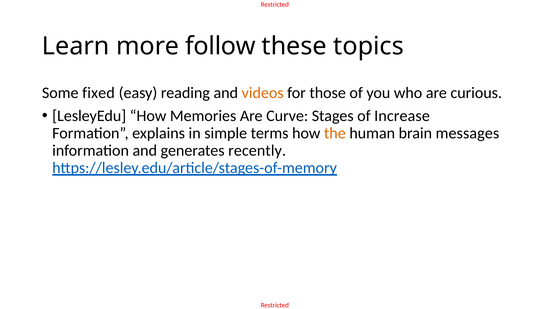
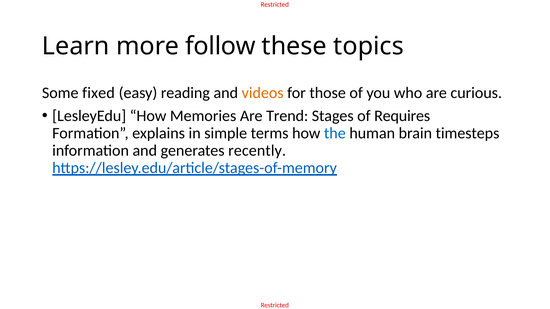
Curve: Curve -> Trend (287, 116)
Increase: Increase -> Requires (402, 116)
the colour: orange -> blue (335, 133)
messages: messages -> timesteps (468, 133)
